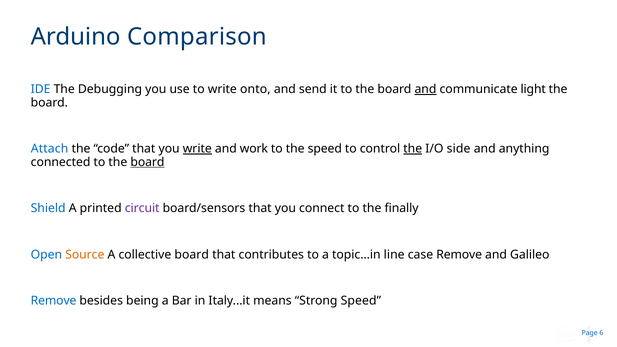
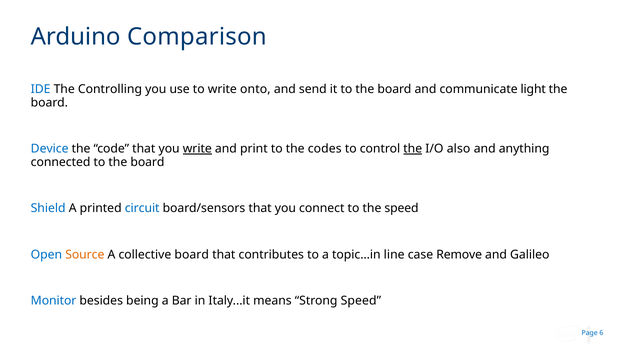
Debugging: Debugging -> Controlling (110, 89)
and underline: present -> none (425, 89)
Attach: Attach -> Device (50, 149)
work: work -> print (254, 149)
the speed: speed -> codes (325, 149)
side: side -> also (459, 149)
board underline: present -> none (147, 162)
circuit colour: purple -> blue (142, 208)
the finally: finally -> speed (402, 208)
Remove: Remove -> Monitor (54, 301)
